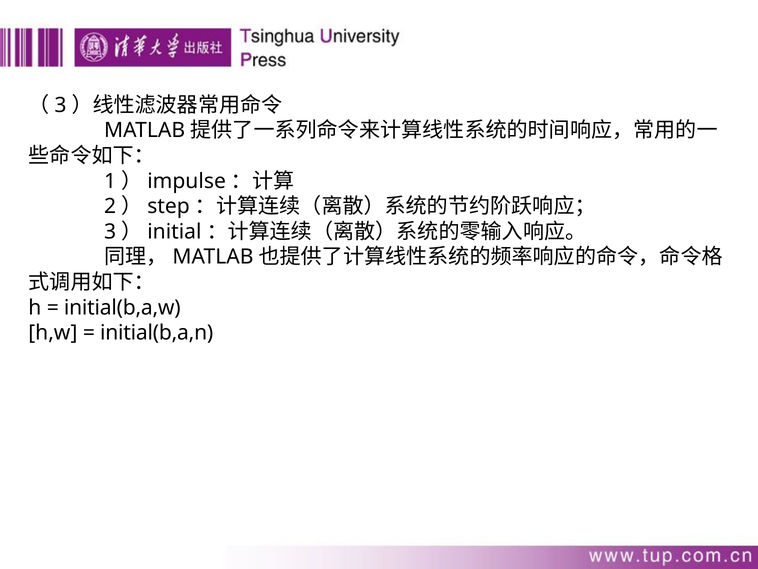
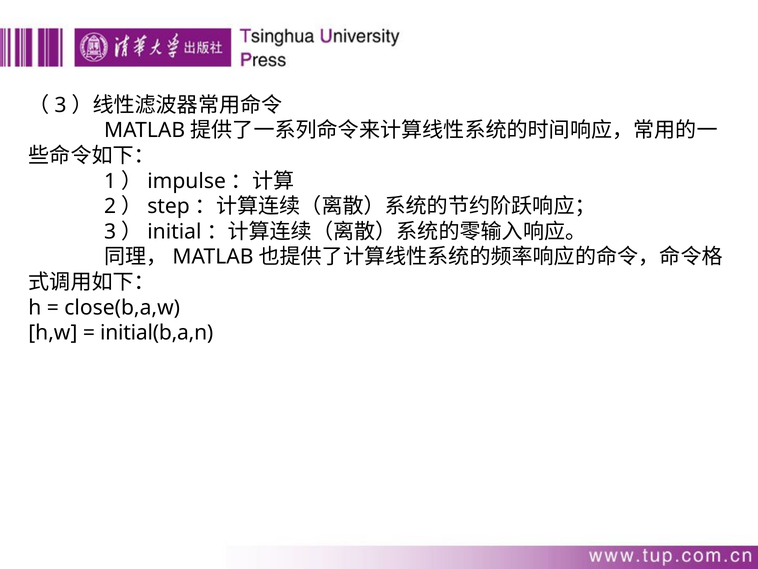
initial(b,a,w: initial(b,a,w -> close(b,a,w (122, 307)
